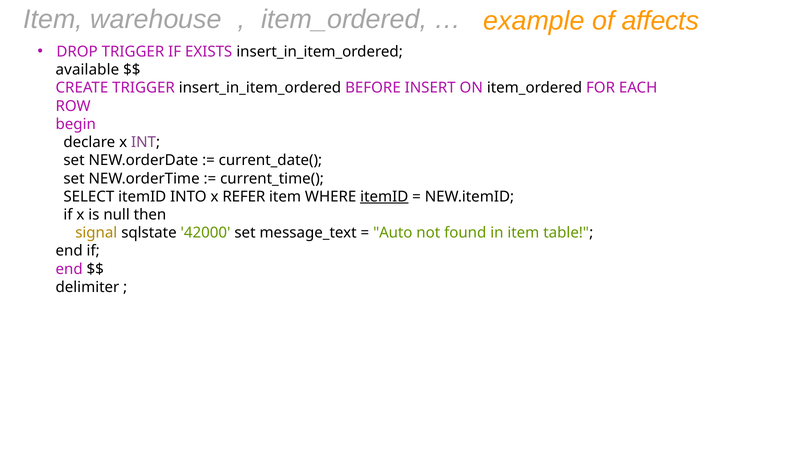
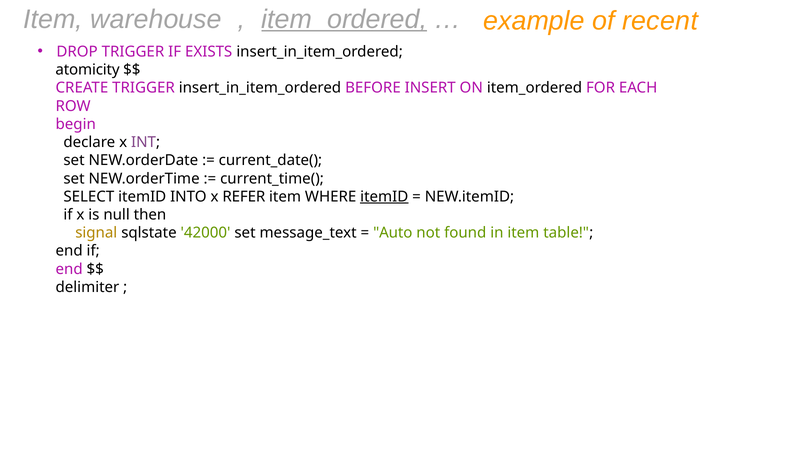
item_ordered underline: none -> present (344, 19)
affects: affects -> recent (660, 21)
available: available -> atomicity (88, 70)
